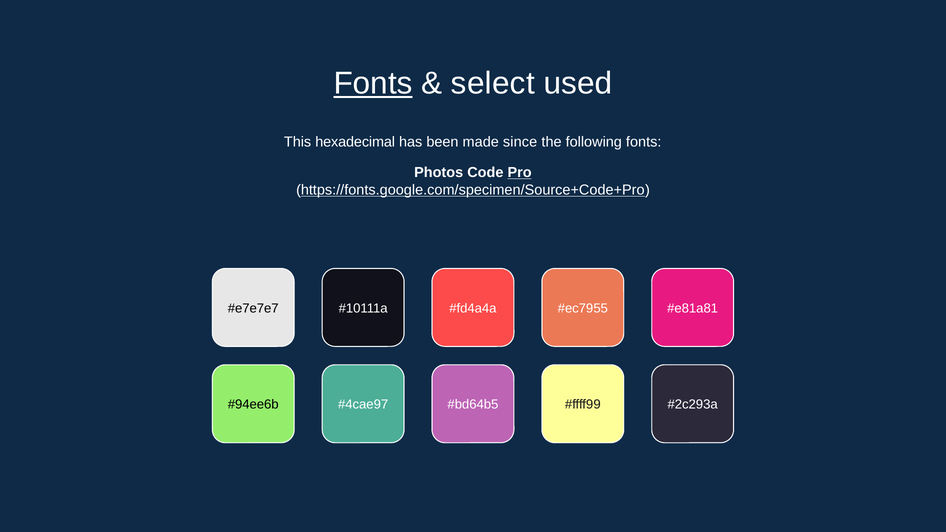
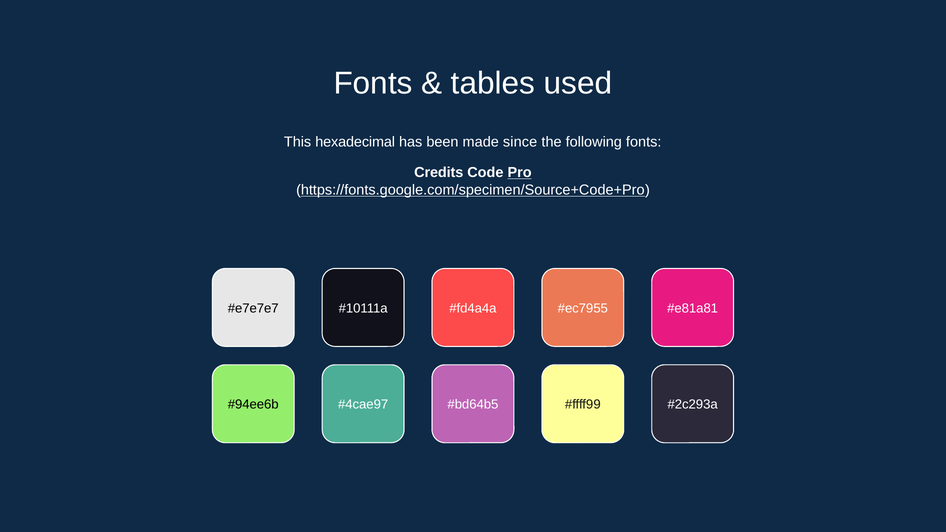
Fonts underline: present -> none (373, 83)
select: select -> tables (493, 83)
Photos: Photos -> Credits (439, 173)
